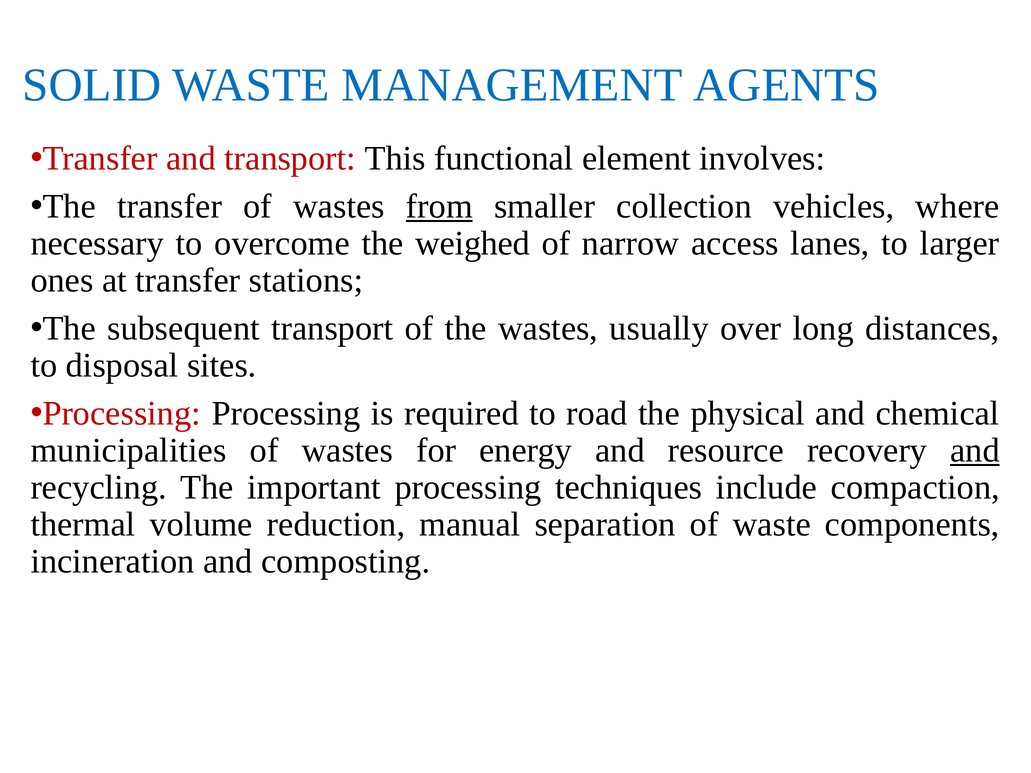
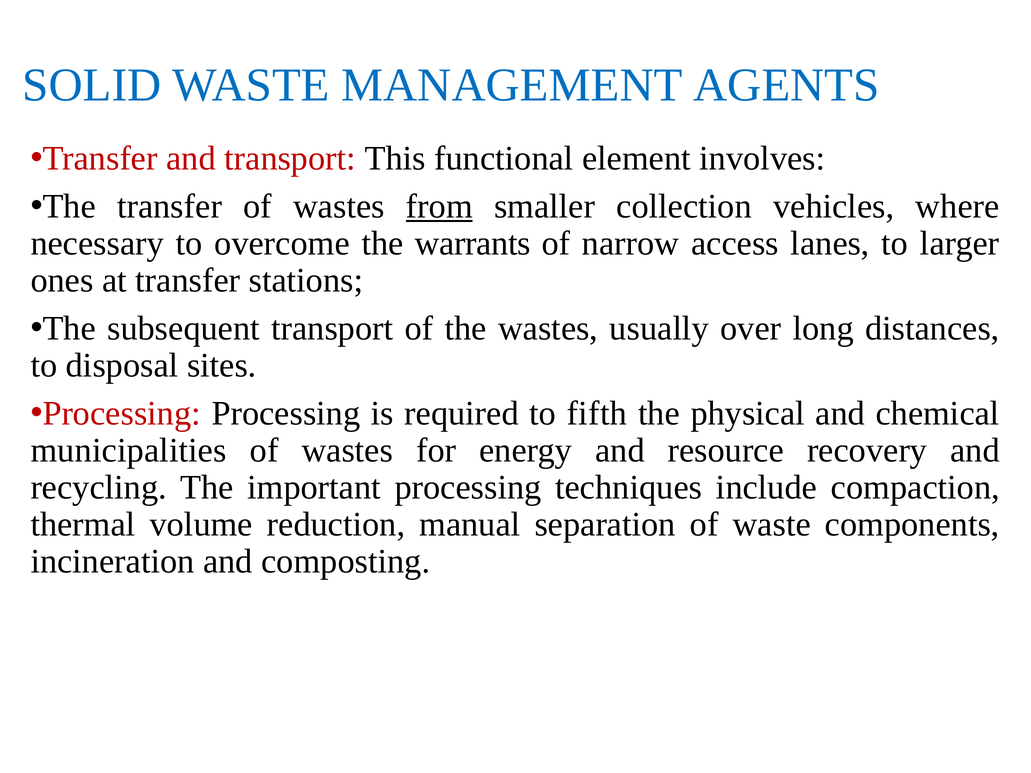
weighed: weighed -> warrants (473, 243)
road: road -> fifth (597, 413)
and underline: present -> none (975, 450)
